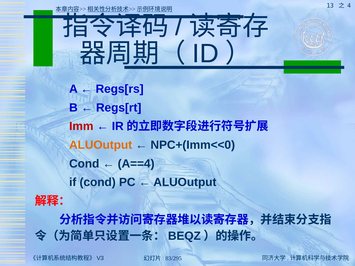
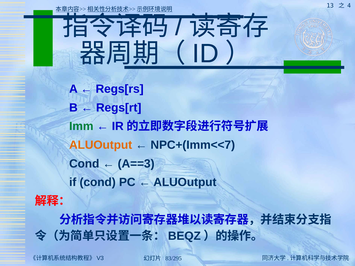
Imm colour: red -> green (81, 126)
NPC+(Imm<<0: NPC+(Imm<<0 -> NPC+(Imm<<7 (193, 145)
A==4: A==4 -> A==3 (136, 164)
